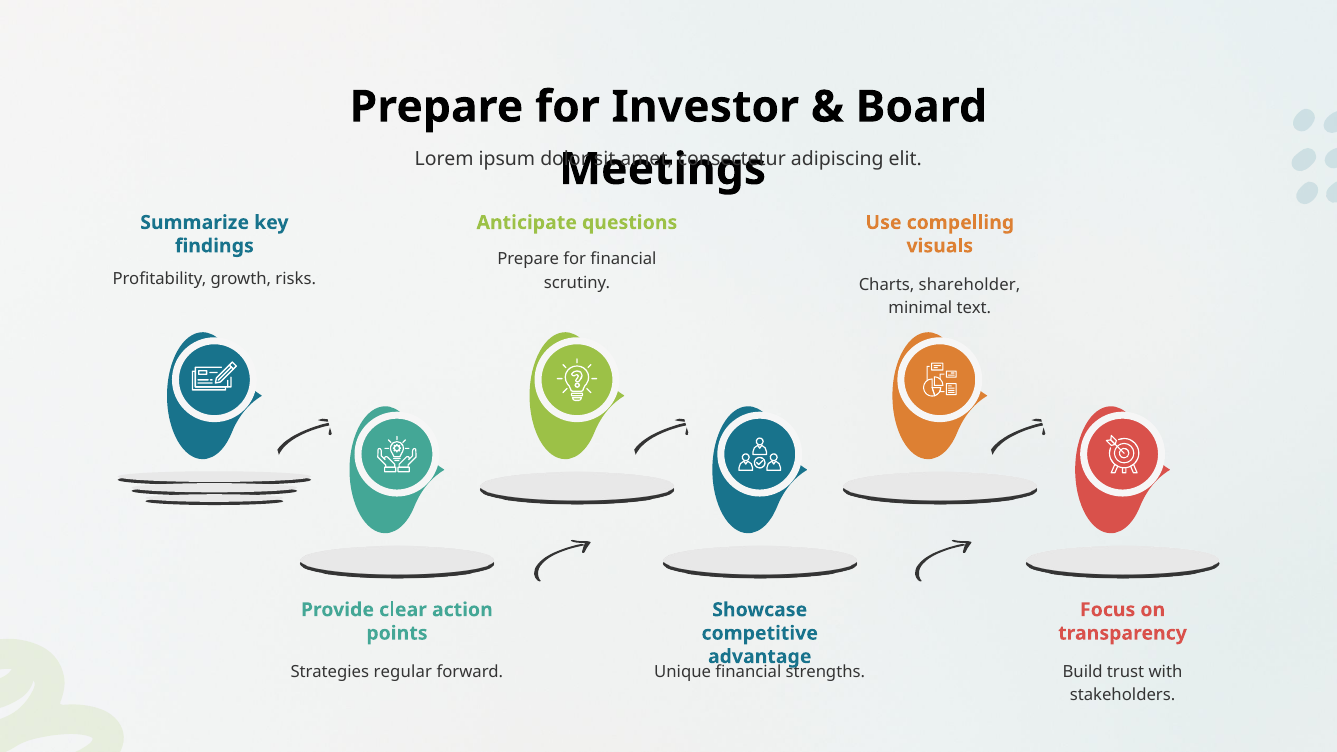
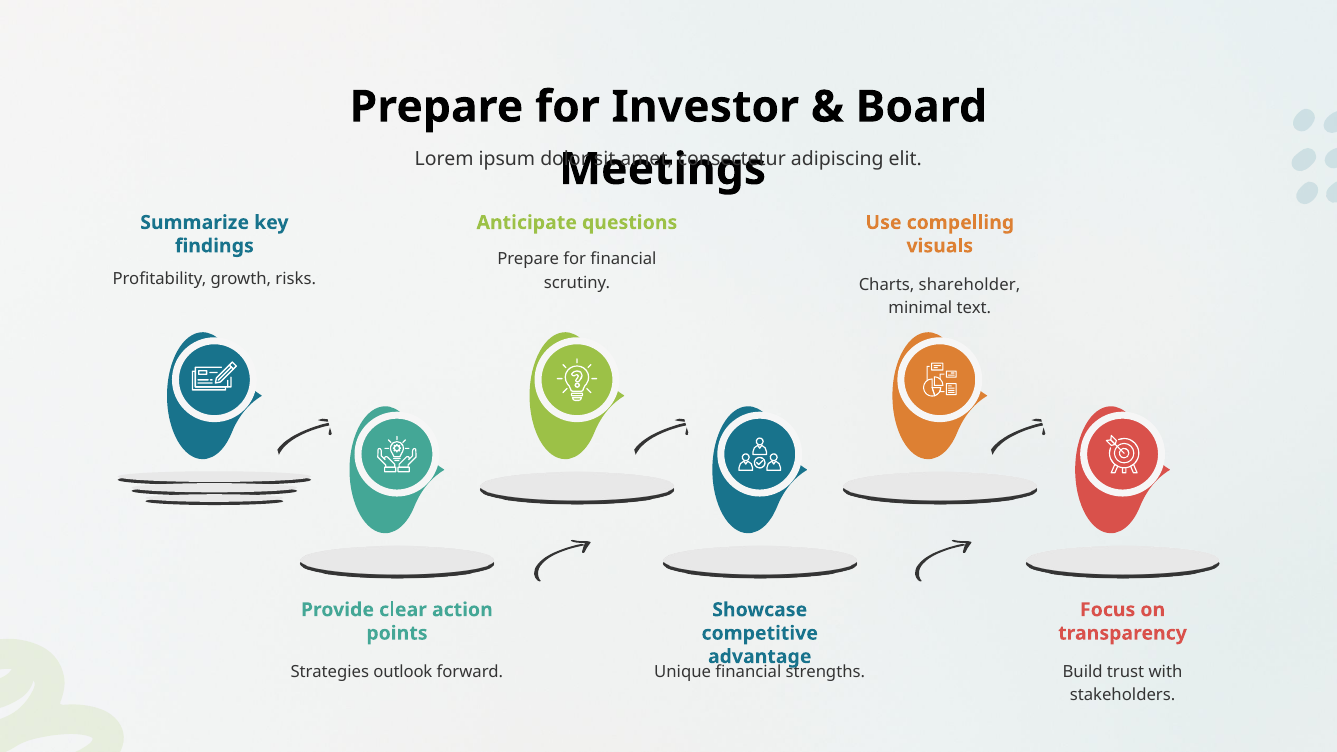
regular: regular -> outlook (403, 672)
